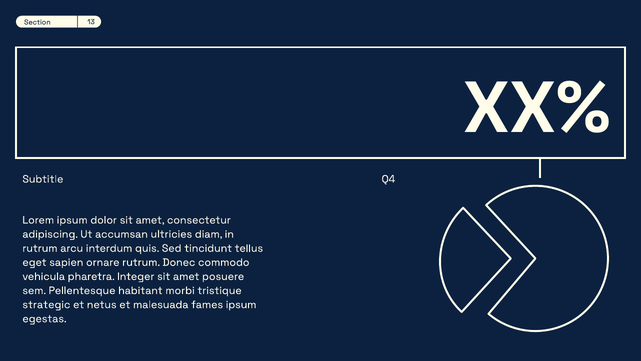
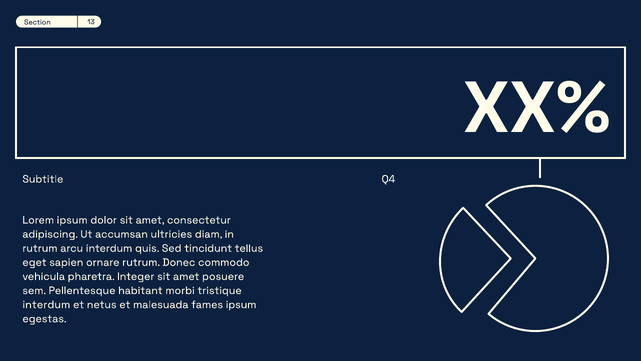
strategic: strategic -> interdum (46, 304)
